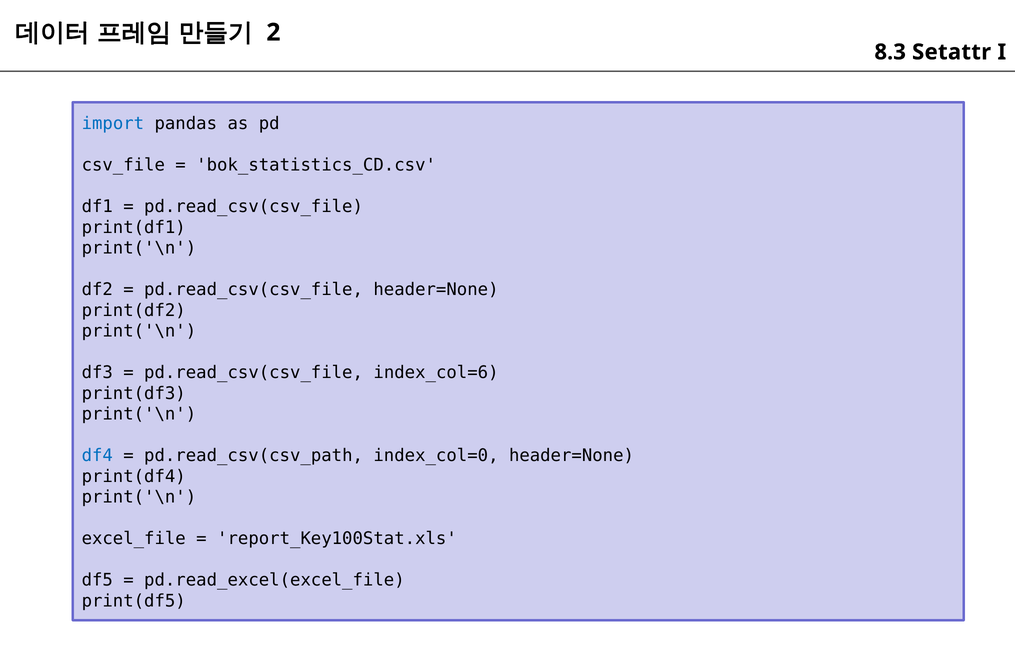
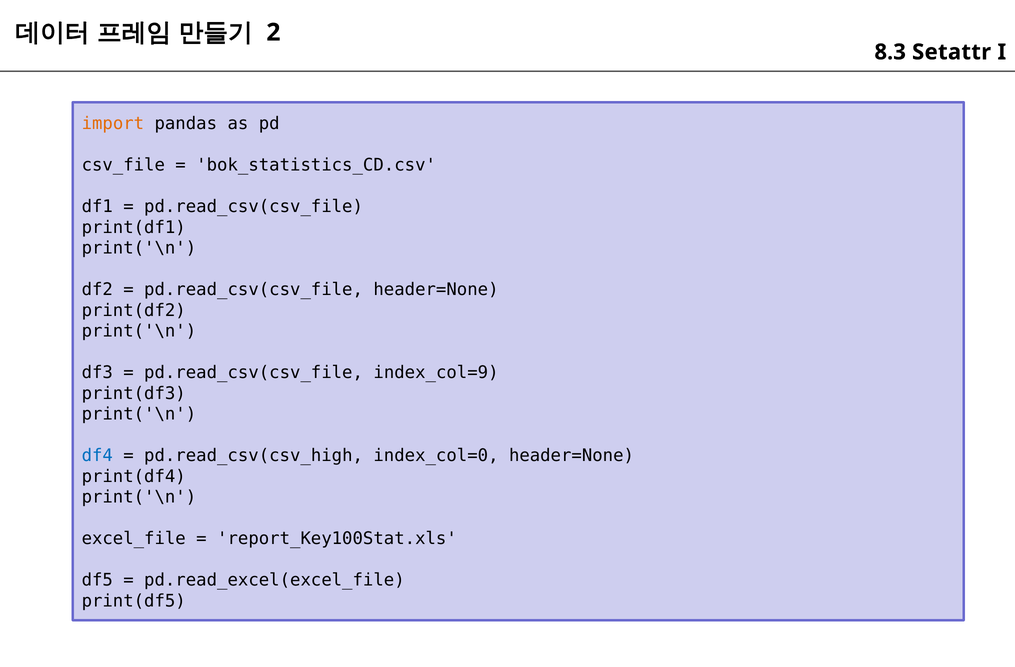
import colour: blue -> orange (113, 123)
index_col=6: index_col=6 -> index_col=9 (436, 372)
pd.read_csv(csv_path: pd.read_csv(csv_path -> pd.read_csv(csv_high (254, 455)
